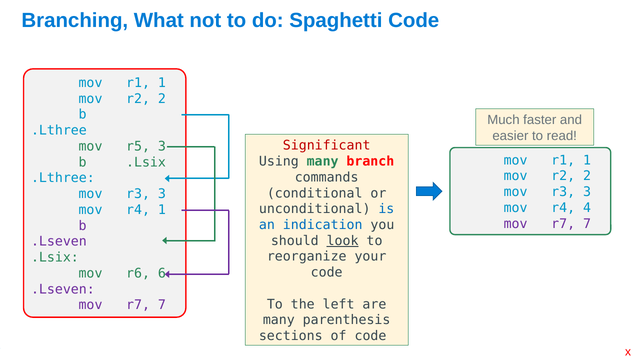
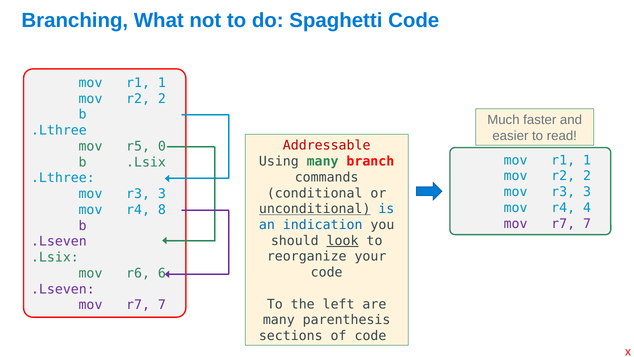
Significant: Significant -> Addressable (327, 145)
r5 3: 3 -> 0 (162, 146)
unconditional underline: none -> present (315, 209)
r4 1: 1 -> 8 (162, 210)
